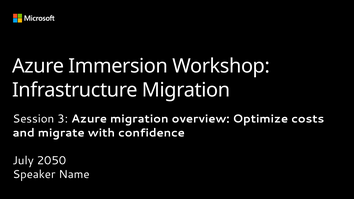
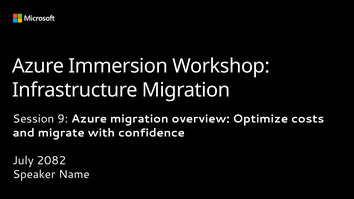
3: 3 -> 9 (63, 119)
2050: 2050 -> 2082 (52, 161)
